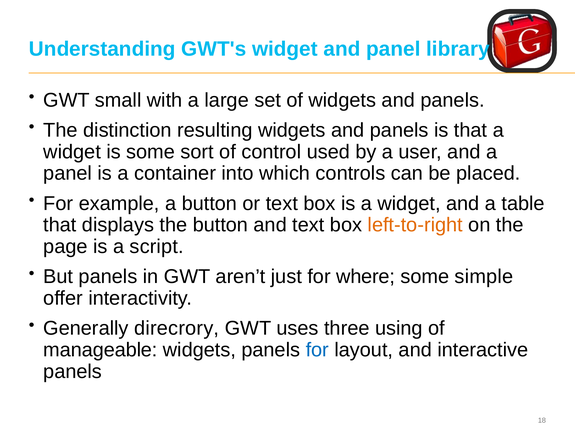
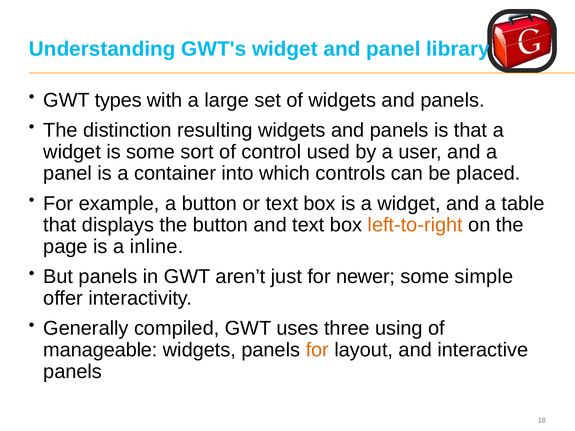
small: small -> types (118, 100)
script: script -> inline (157, 247)
where: where -> newer (366, 277)
direcrory: direcrory -> compiled (177, 329)
for colour: blue -> orange (317, 350)
